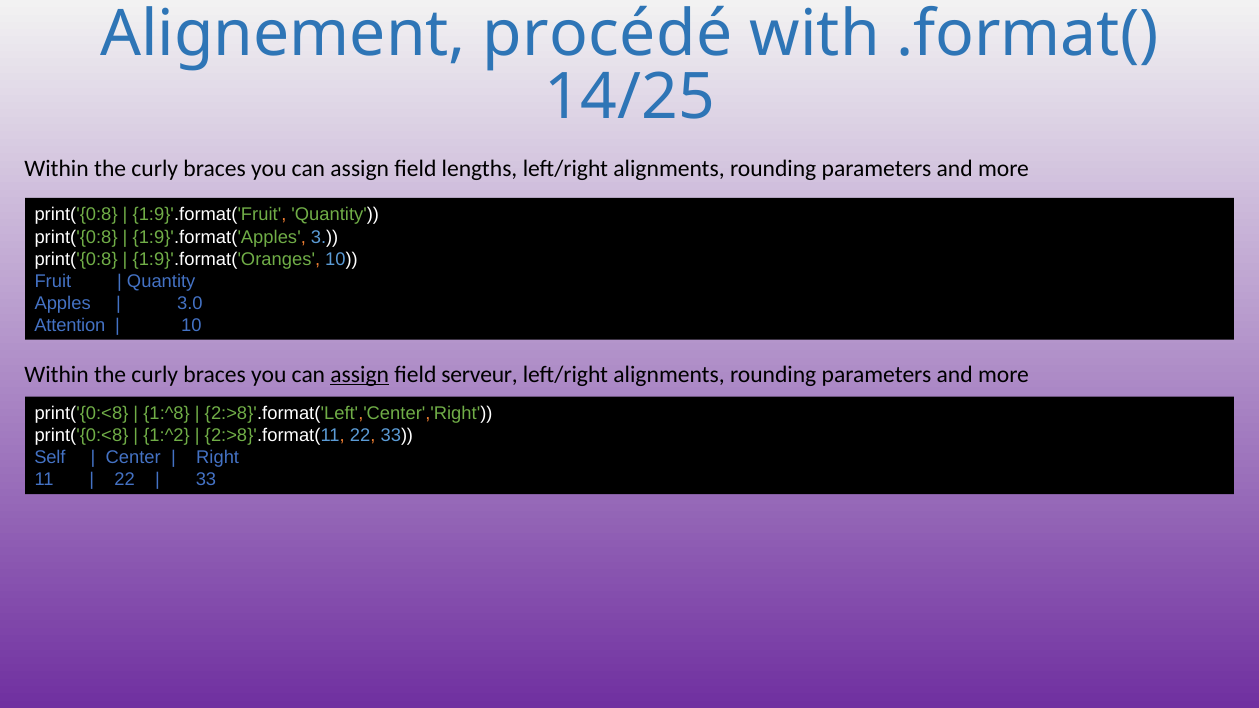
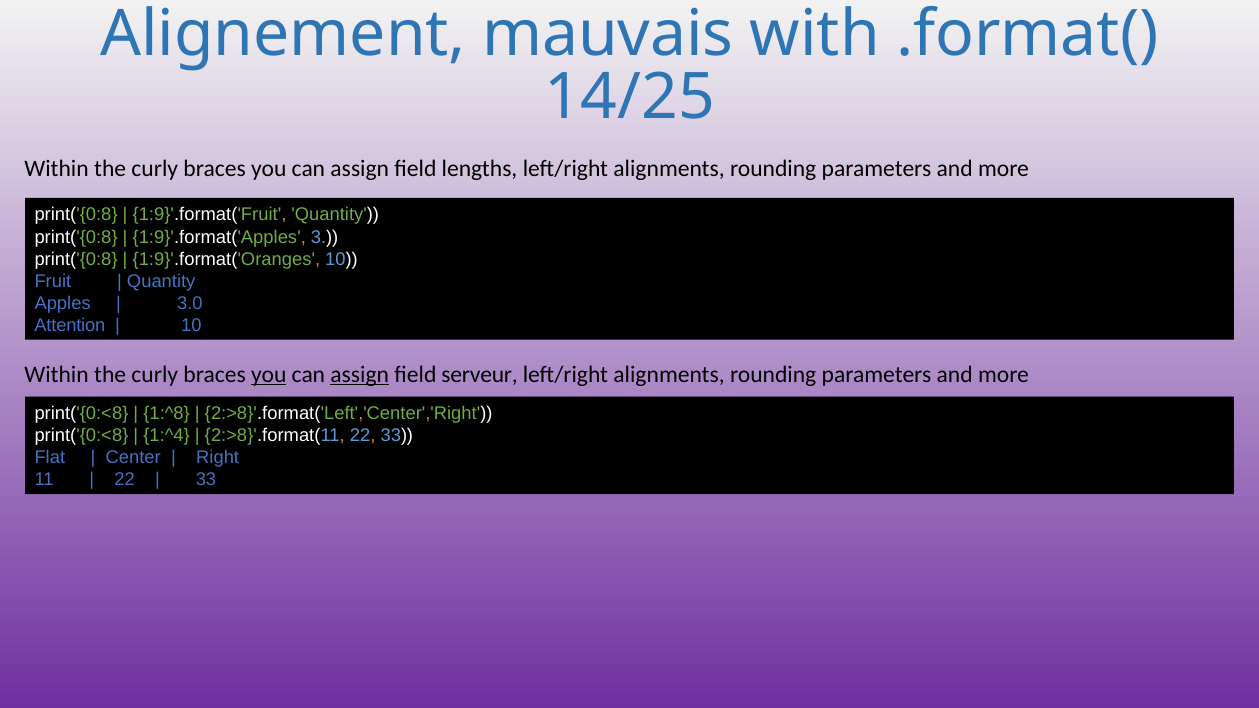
procédé: procédé -> mauvais (608, 35)
you underline: none -> present (269, 375)
1:^2: 1:^2 -> 1:^4 (167, 436)
Self: Self -> Flat (50, 458)
